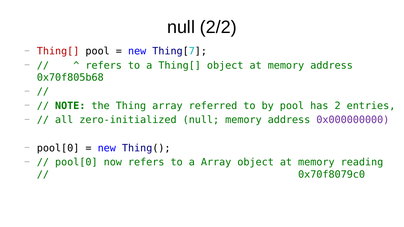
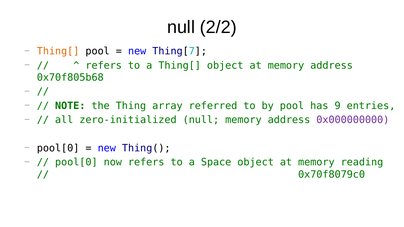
Thing[ colour: red -> orange (58, 51)
2: 2 -> 9 (338, 106)
a Array: Array -> Space (216, 162)
